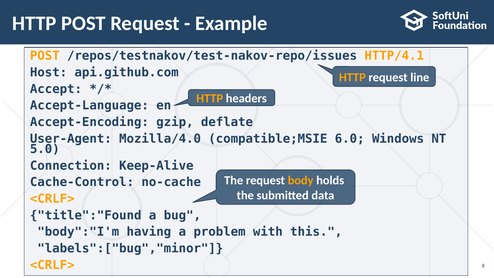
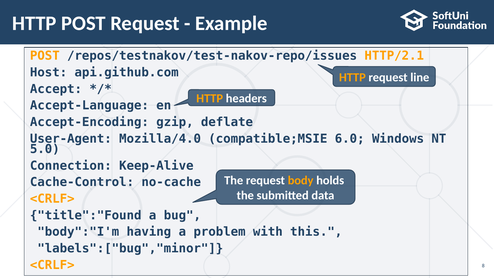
HTTP/4.1: HTTP/4.1 -> HTTP/2.1 (394, 56)
